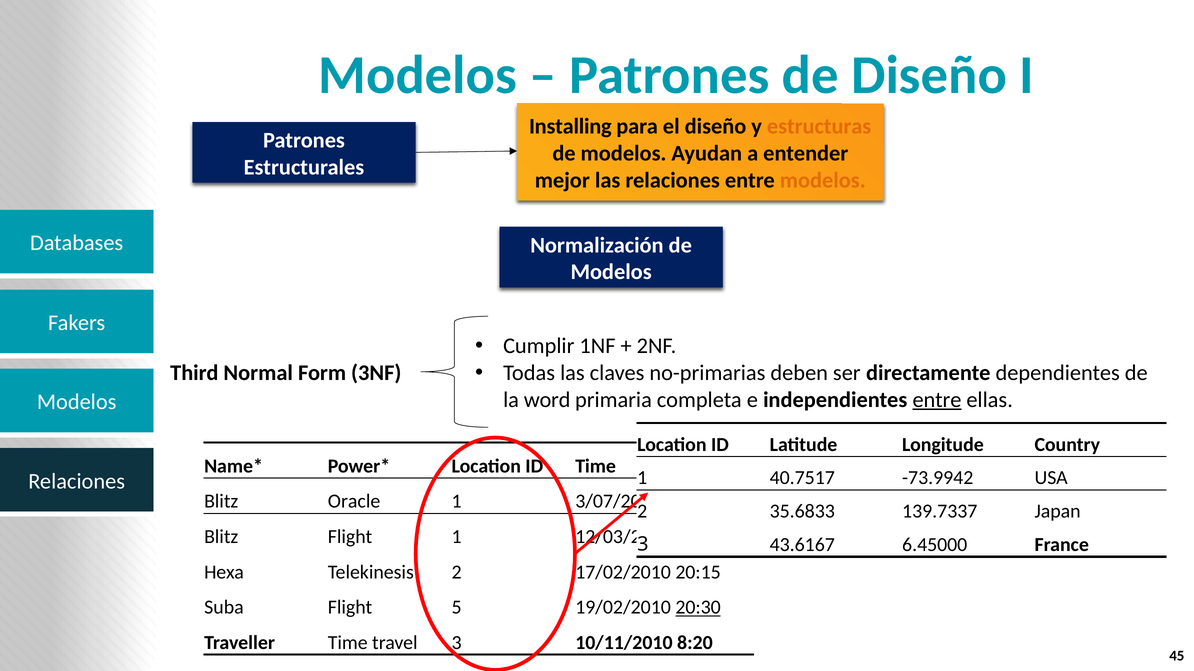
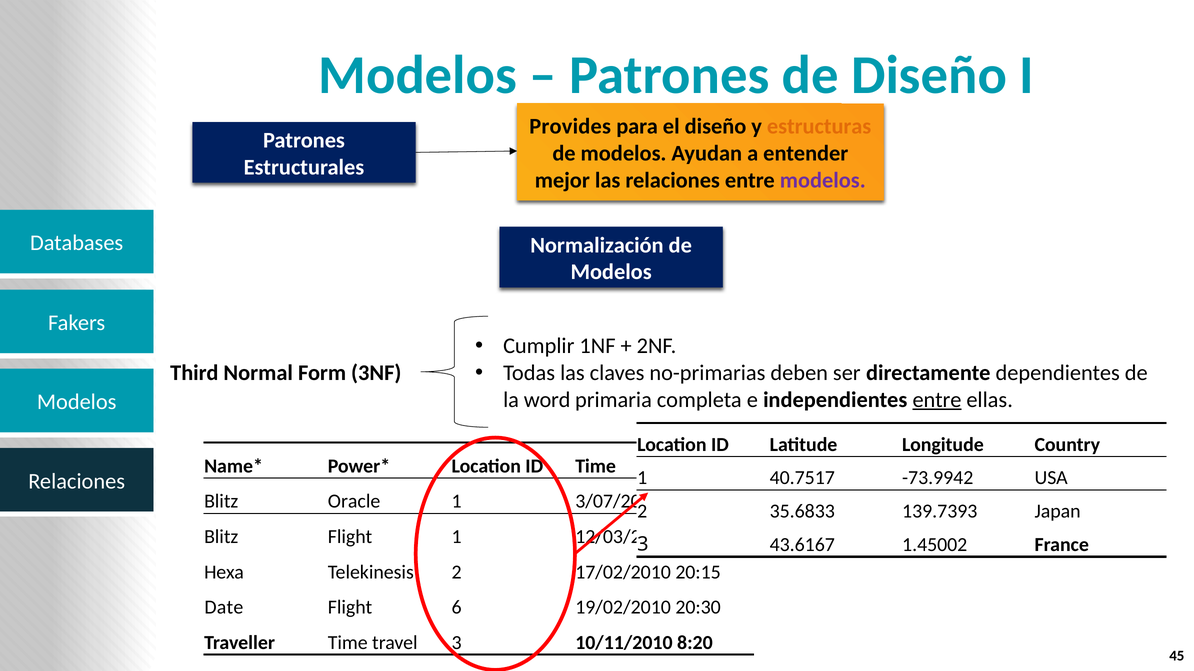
Installing: Installing -> Provides (570, 127)
modelos colour: orange -> purple (823, 180)
139.7337: 139.7337 -> 139.7393 (940, 512)
6.45000: 6.45000 -> 1.45002 (935, 545)
Suba: Suba -> Date (224, 608)
5: 5 -> 6 (457, 608)
20:30 underline: present -> none (698, 608)
